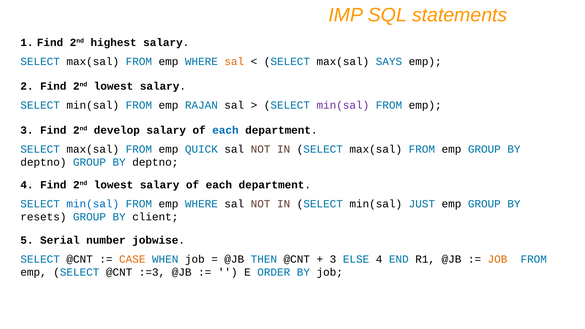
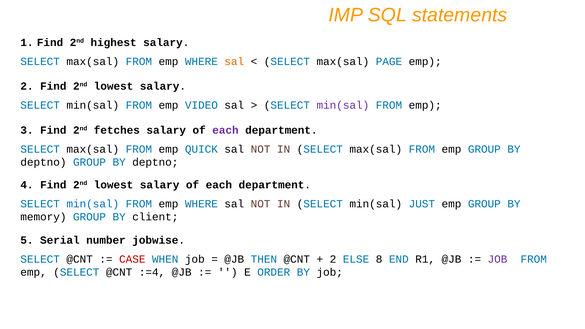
SAYS: SAYS -> PAGE (389, 61)
RAJAN: RAJAN -> VIDEO (201, 105)
develop: develop -> fetches (117, 130)
each colour: blue -> purple (225, 130)
resets: resets -> memory (43, 217)
CASE colour: orange -> red (132, 259)
3: 3 -> 2 (333, 259)
ELSE 4: 4 -> 8 (379, 259)
JOB colour: orange -> purple (498, 259)
:=3: :=3 -> :=4 (152, 272)
